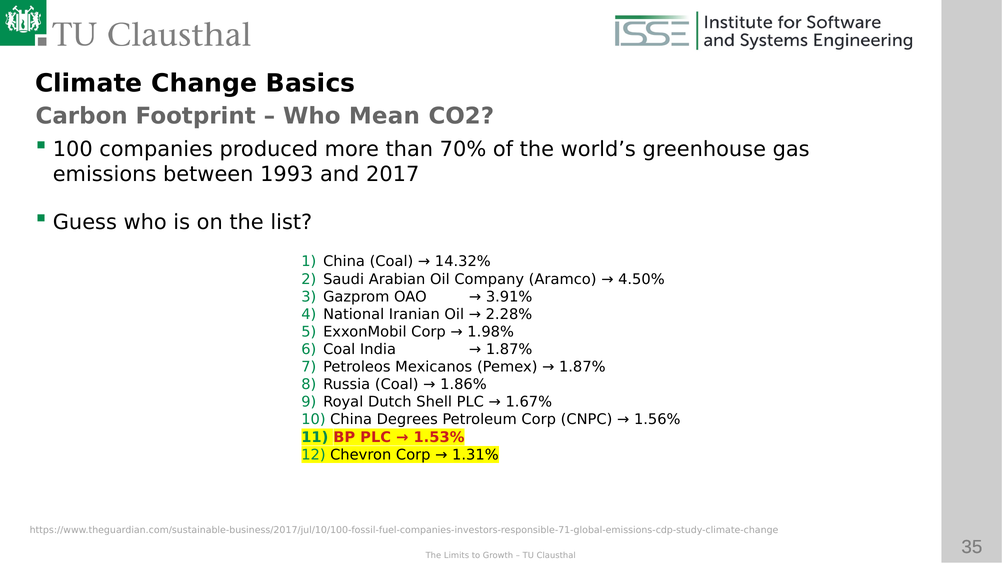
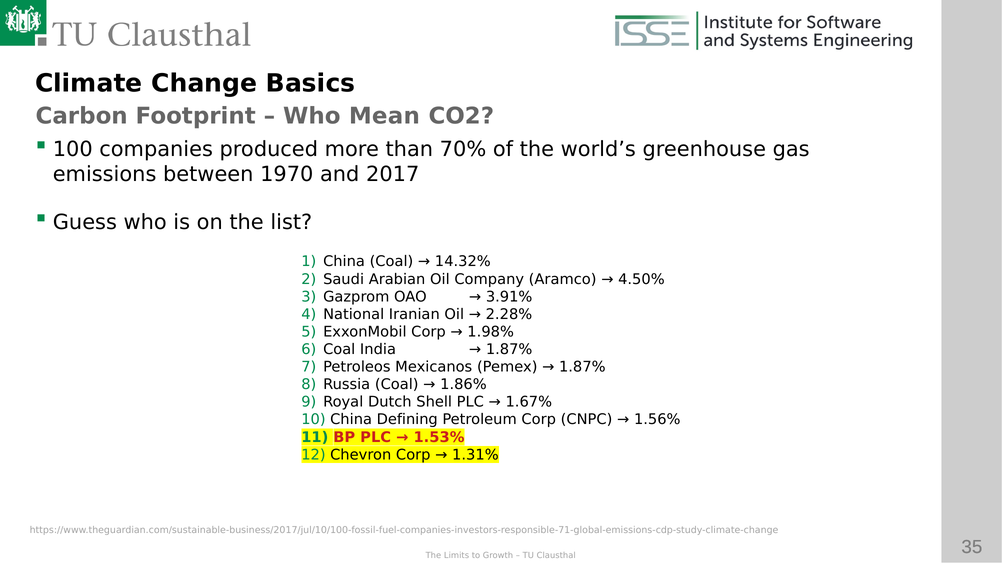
1993: 1993 -> 1970 (287, 174)
Degrees: Degrees -> Defining (407, 420)
